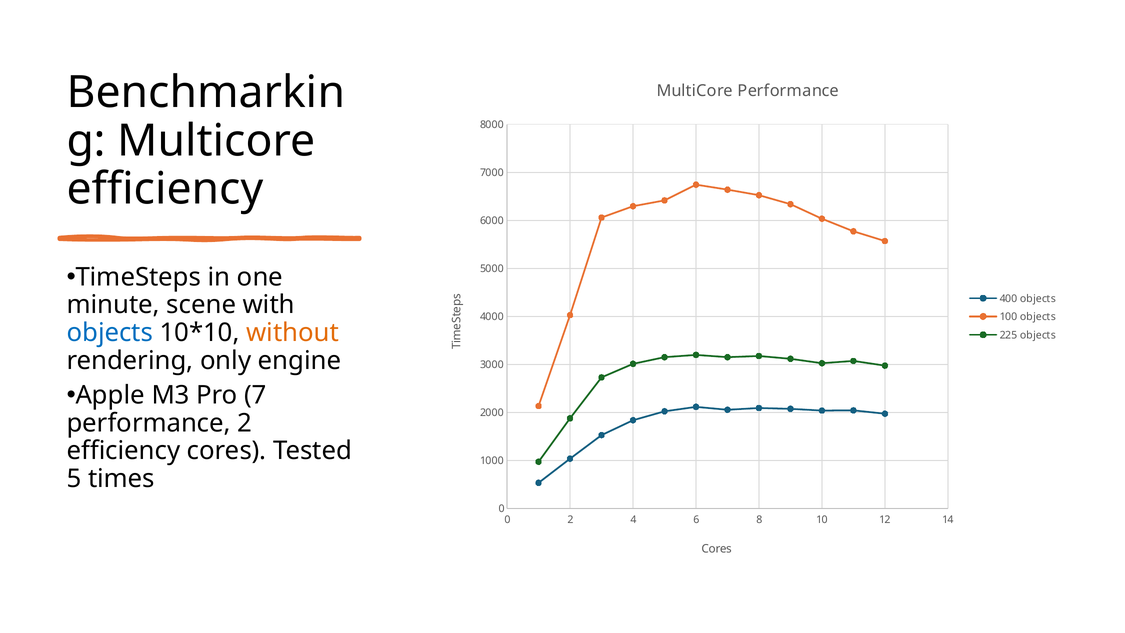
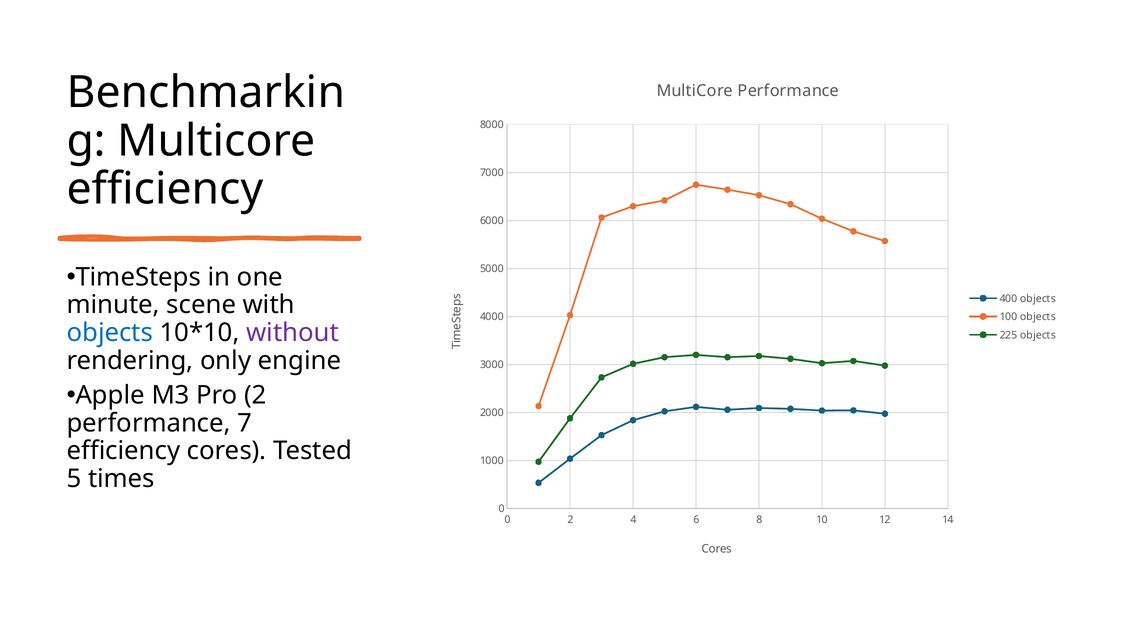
without colour: orange -> purple (293, 333)
Pro 7: 7 -> 2 (255, 395)
performance 2: 2 -> 7 (245, 423)
